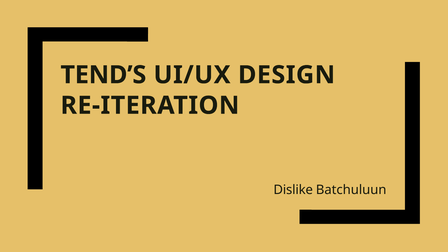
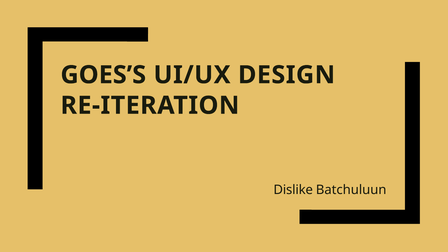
TEND’S: TEND’S -> GOES’S (103, 75)
